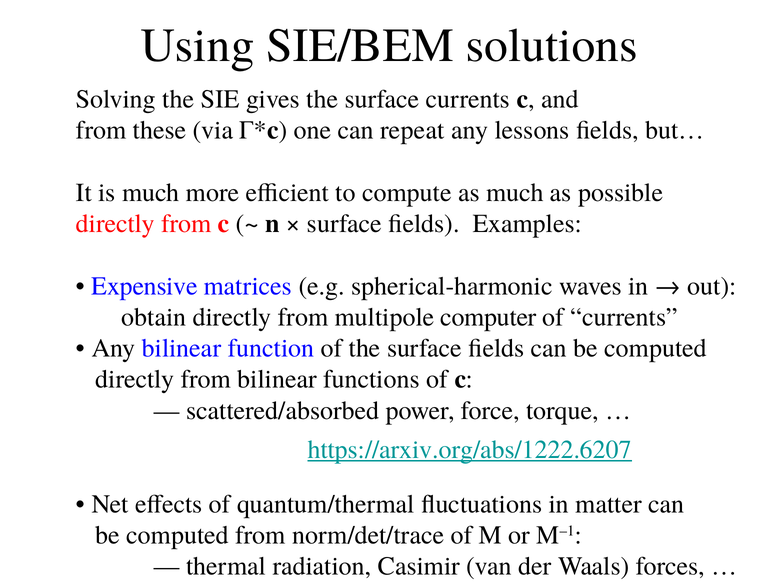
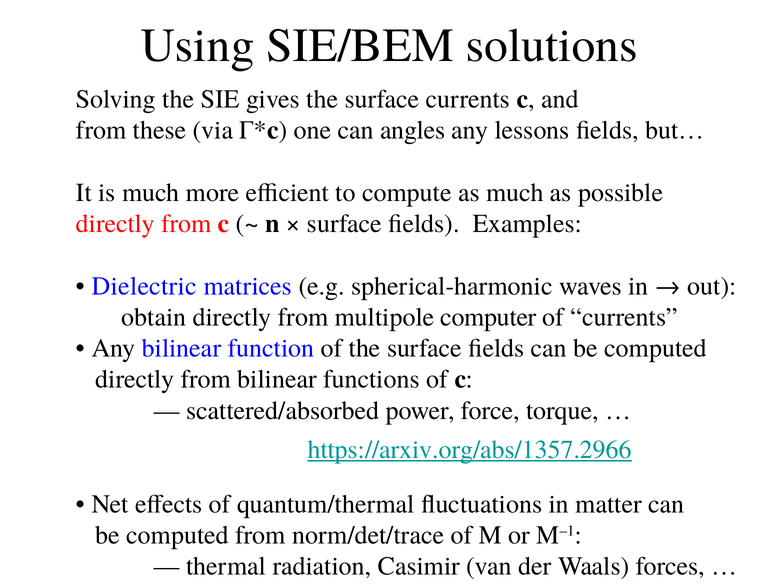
repeat: repeat -> angles (413, 130)
Expensive: Expensive -> Dielectric (144, 286)
https://arxiv.org/abs/1222.6207: https://arxiv.org/abs/1222.6207 -> https://arxiv.org/abs/1357.2966 (470, 450)
